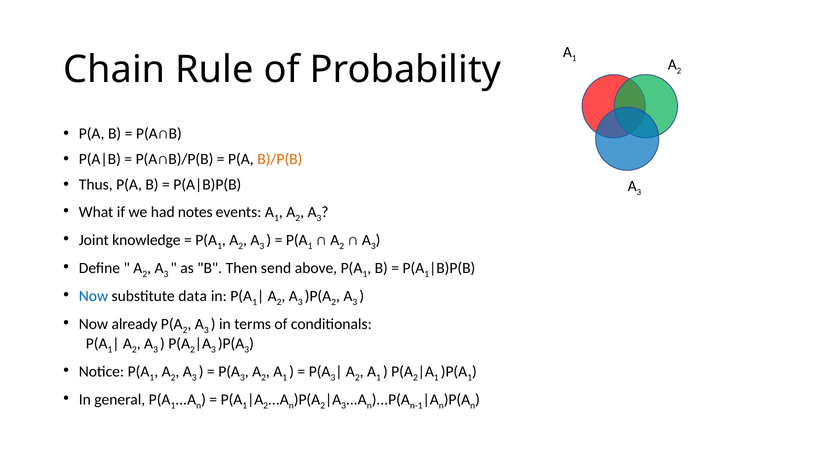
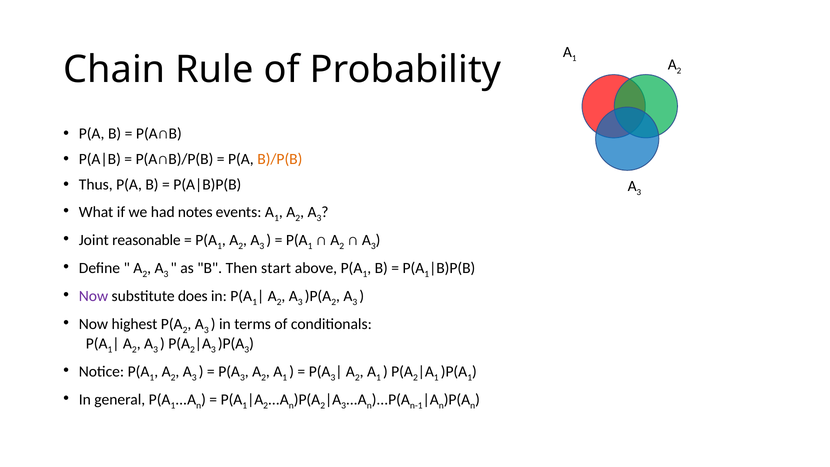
knowledge: knowledge -> reasonable (146, 240)
send: send -> start (276, 268)
Now colour: blue -> purple (93, 296)
data: data -> does (193, 296)
already: already -> highest (135, 324)
